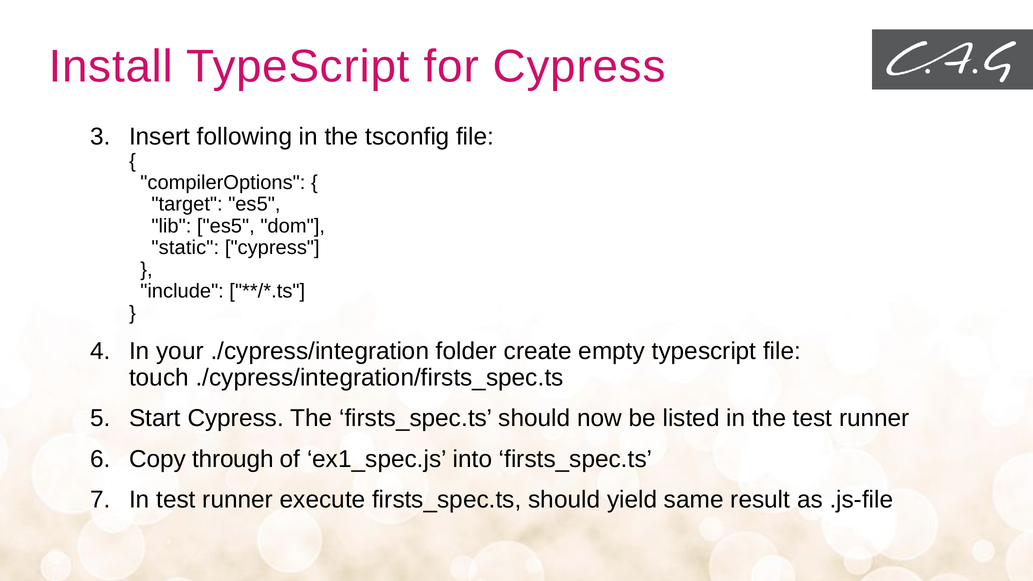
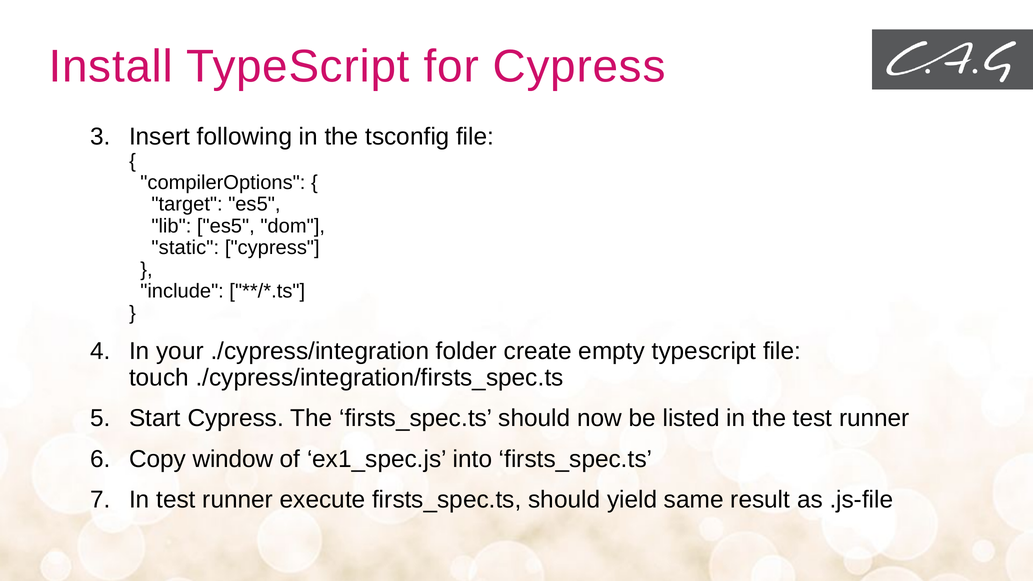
through: through -> window (233, 459)
